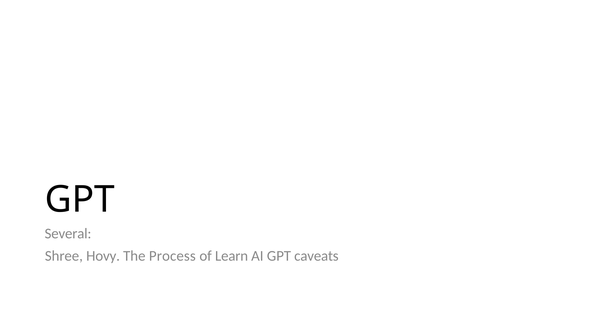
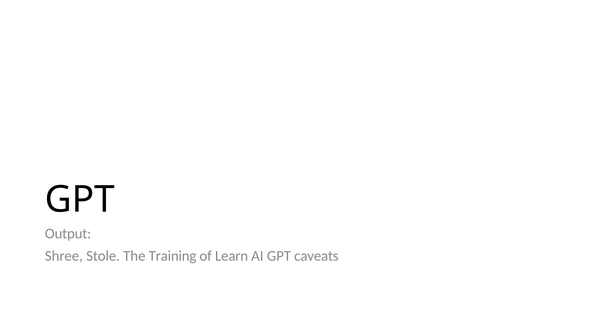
Several: Several -> Output (68, 233)
Hovy: Hovy -> Stole (103, 256)
Process: Process -> Training (173, 256)
